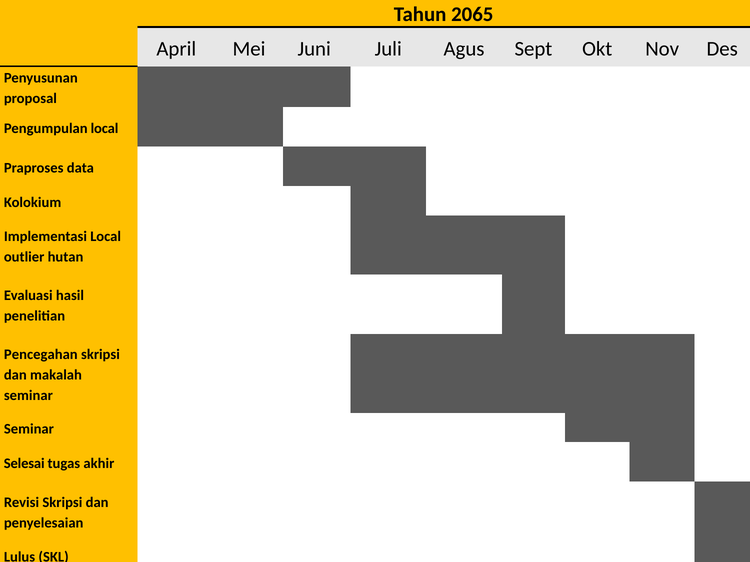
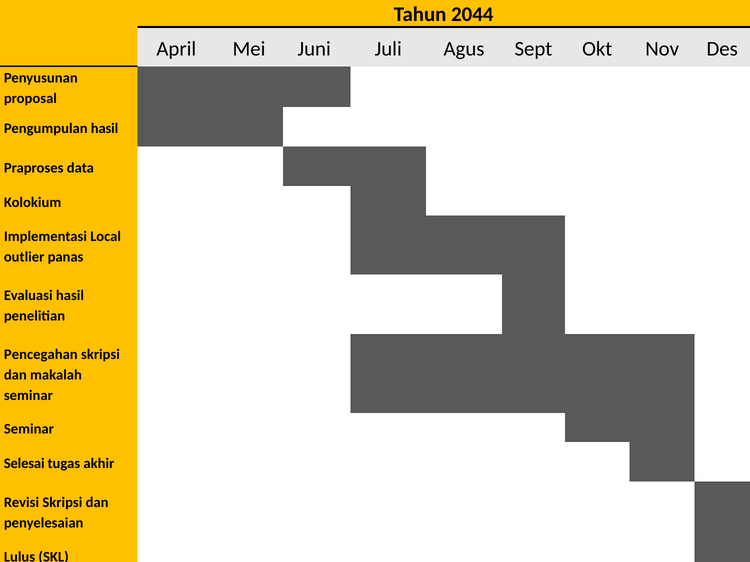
2065: 2065 -> 2044 (472, 14)
Pengumpulan local: local -> hasil (105, 128)
hutan: hutan -> panas (66, 257)
